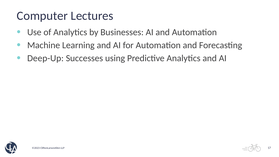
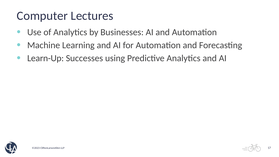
Deep-Up: Deep-Up -> Learn-Up (46, 58)
